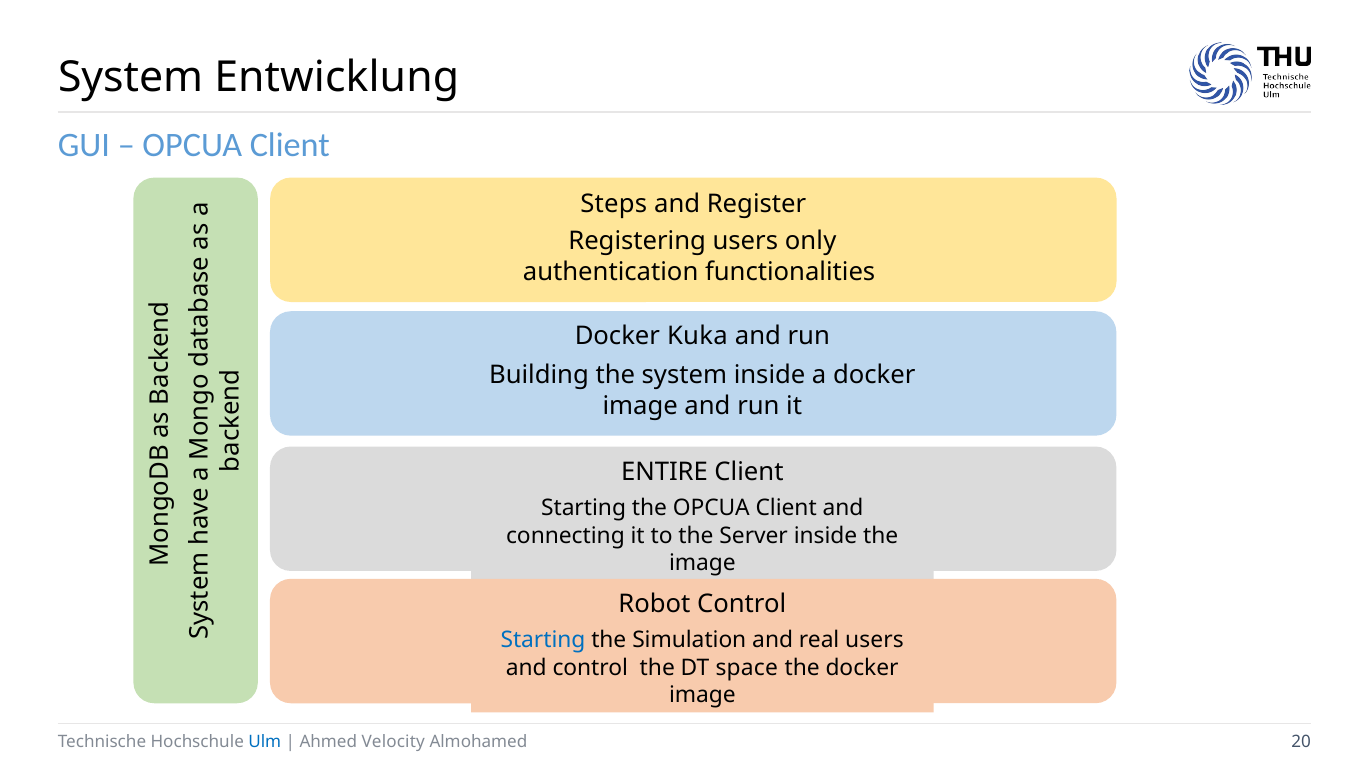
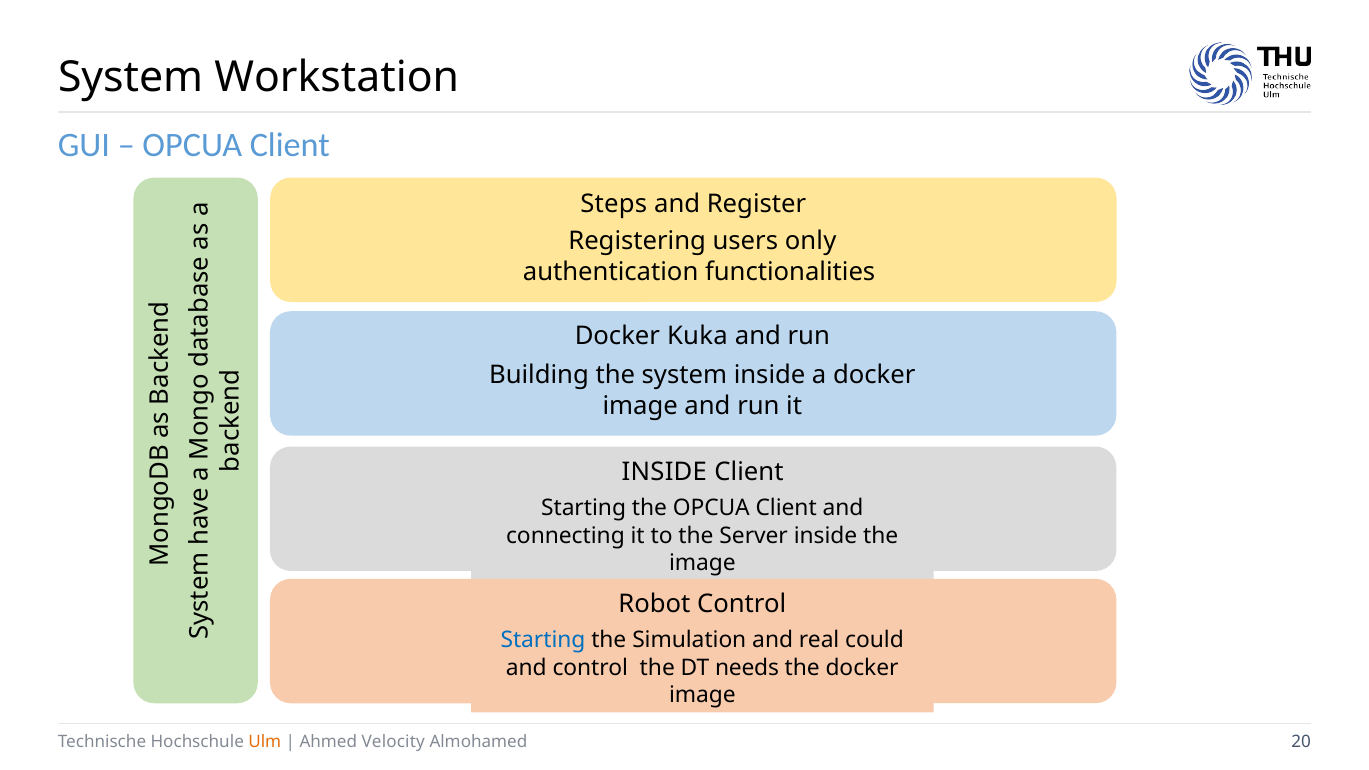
Entwicklung: Entwicklung -> Workstation (337, 77)
ENTIRE: ENTIRE -> INSIDE (664, 472)
real users: users -> could (875, 640)
space: space -> needs (747, 668)
Ulm colour: blue -> orange (265, 742)
